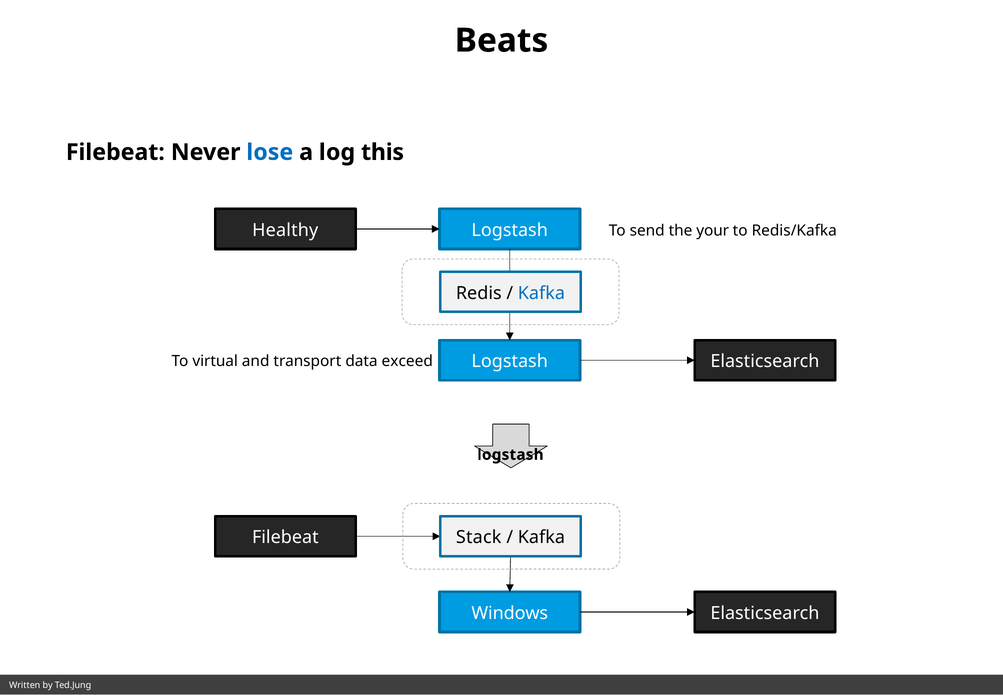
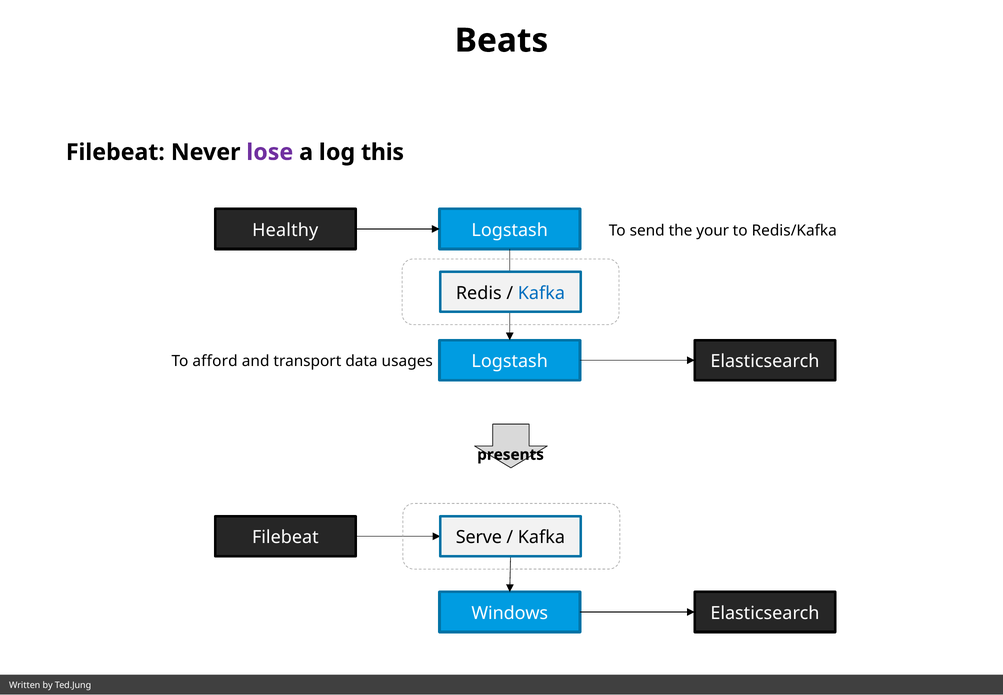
lose colour: blue -> purple (270, 152)
virtual: virtual -> afford (215, 361)
exceed: exceed -> usages (407, 361)
logstash: logstash -> presents (511, 454)
Stack: Stack -> Serve (479, 537)
